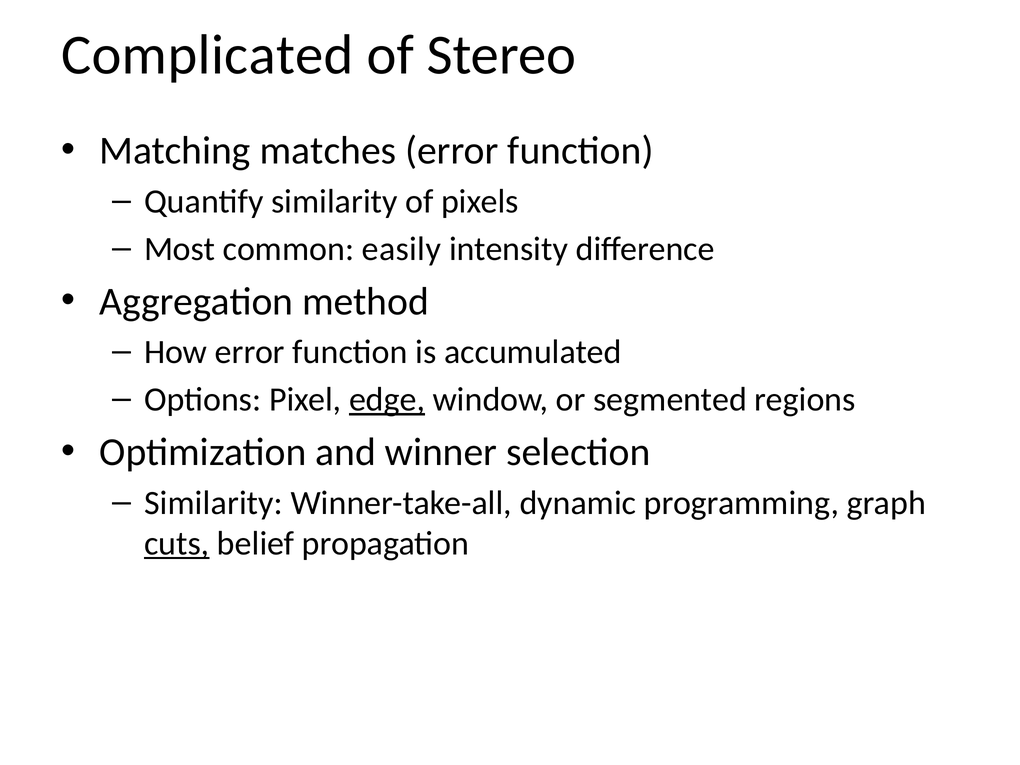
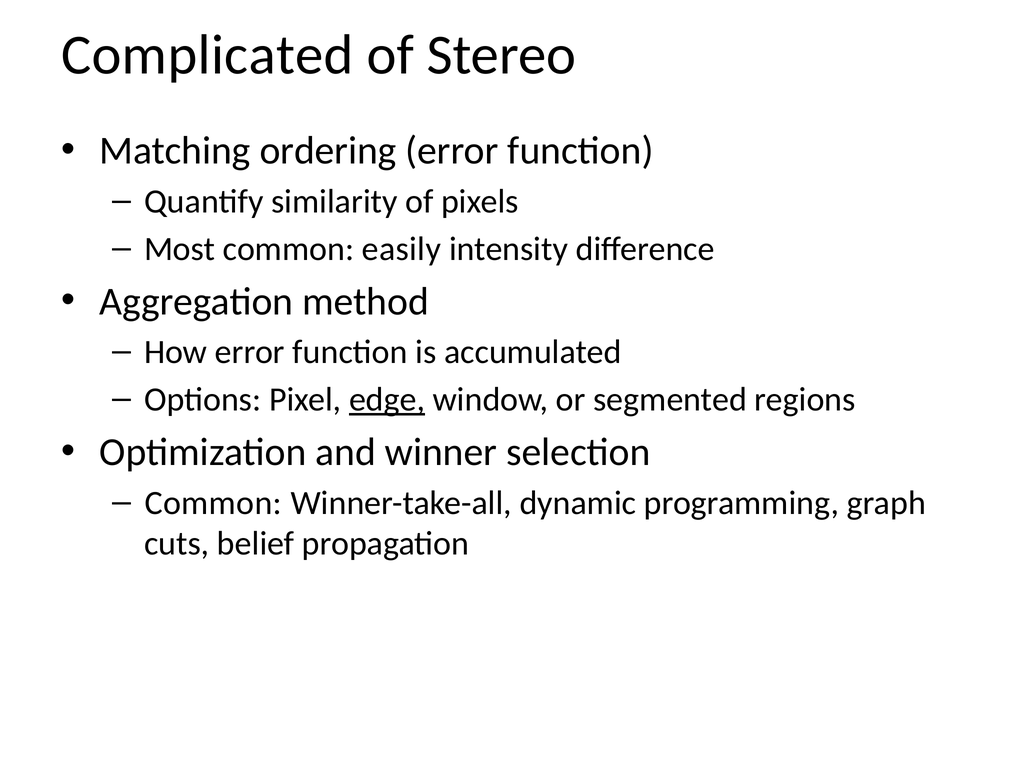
matches: matches -> ordering (328, 151)
Similarity: Similarity -> Common (213, 503)
cuts underline: present -> none (177, 544)
